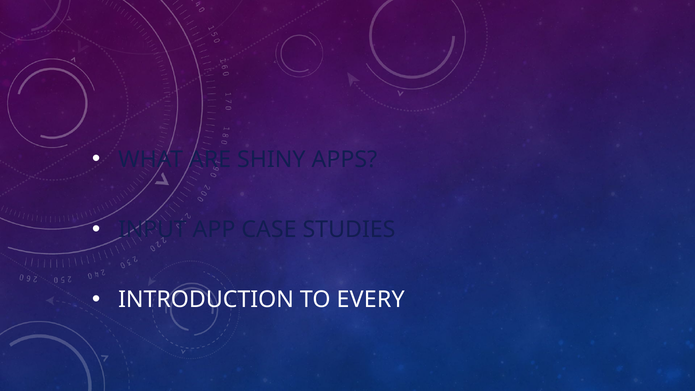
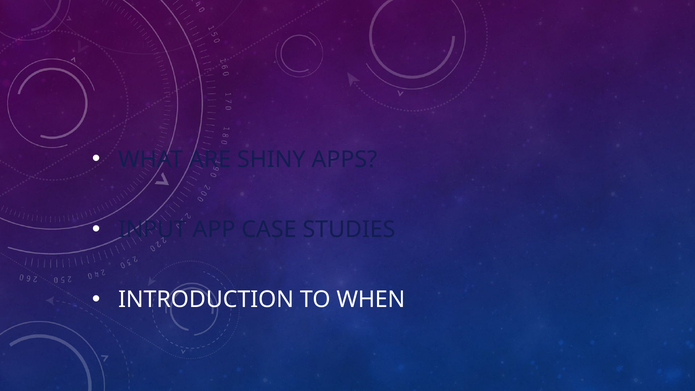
EVERY: EVERY -> WHEN (371, 300)
